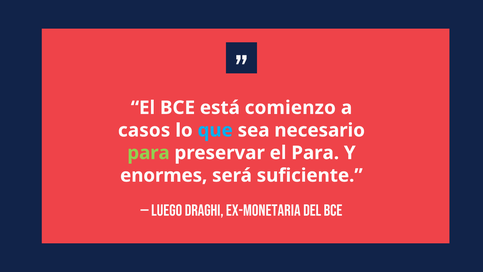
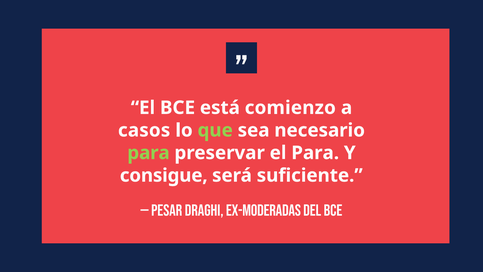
que colour: light blue -> light green (215, 130)
enormes: enormes -> consigue (164, 175)
LUEGO: LUEGO -> PESAR (167, 210)
ex-monetaria: ex-monetaria -> ex-moderadas (263, 210)
